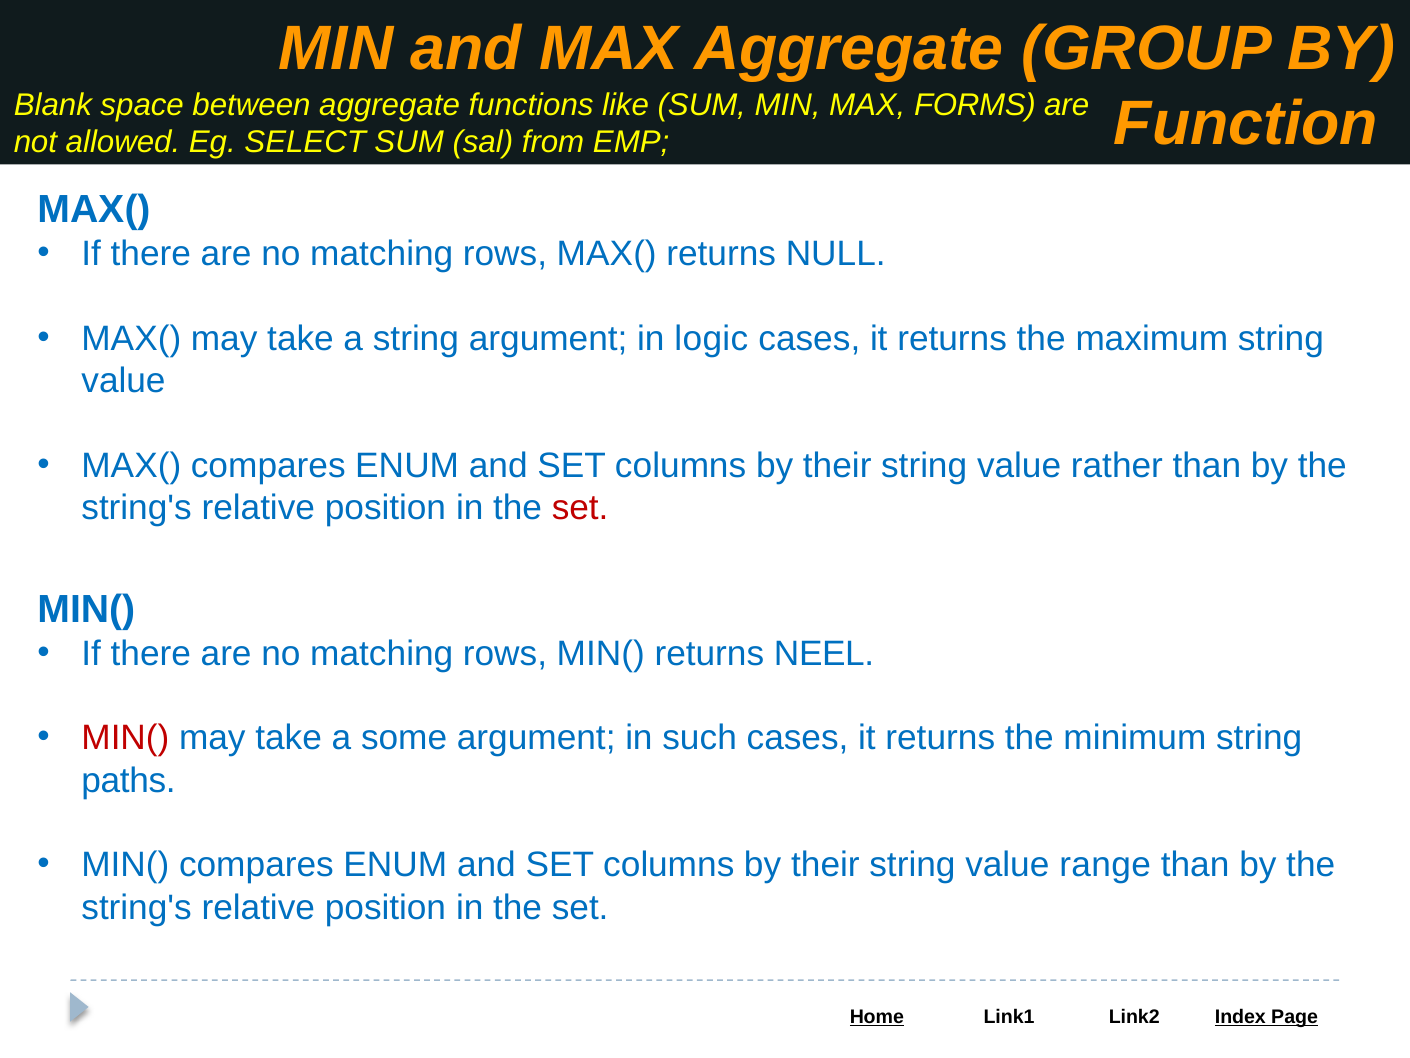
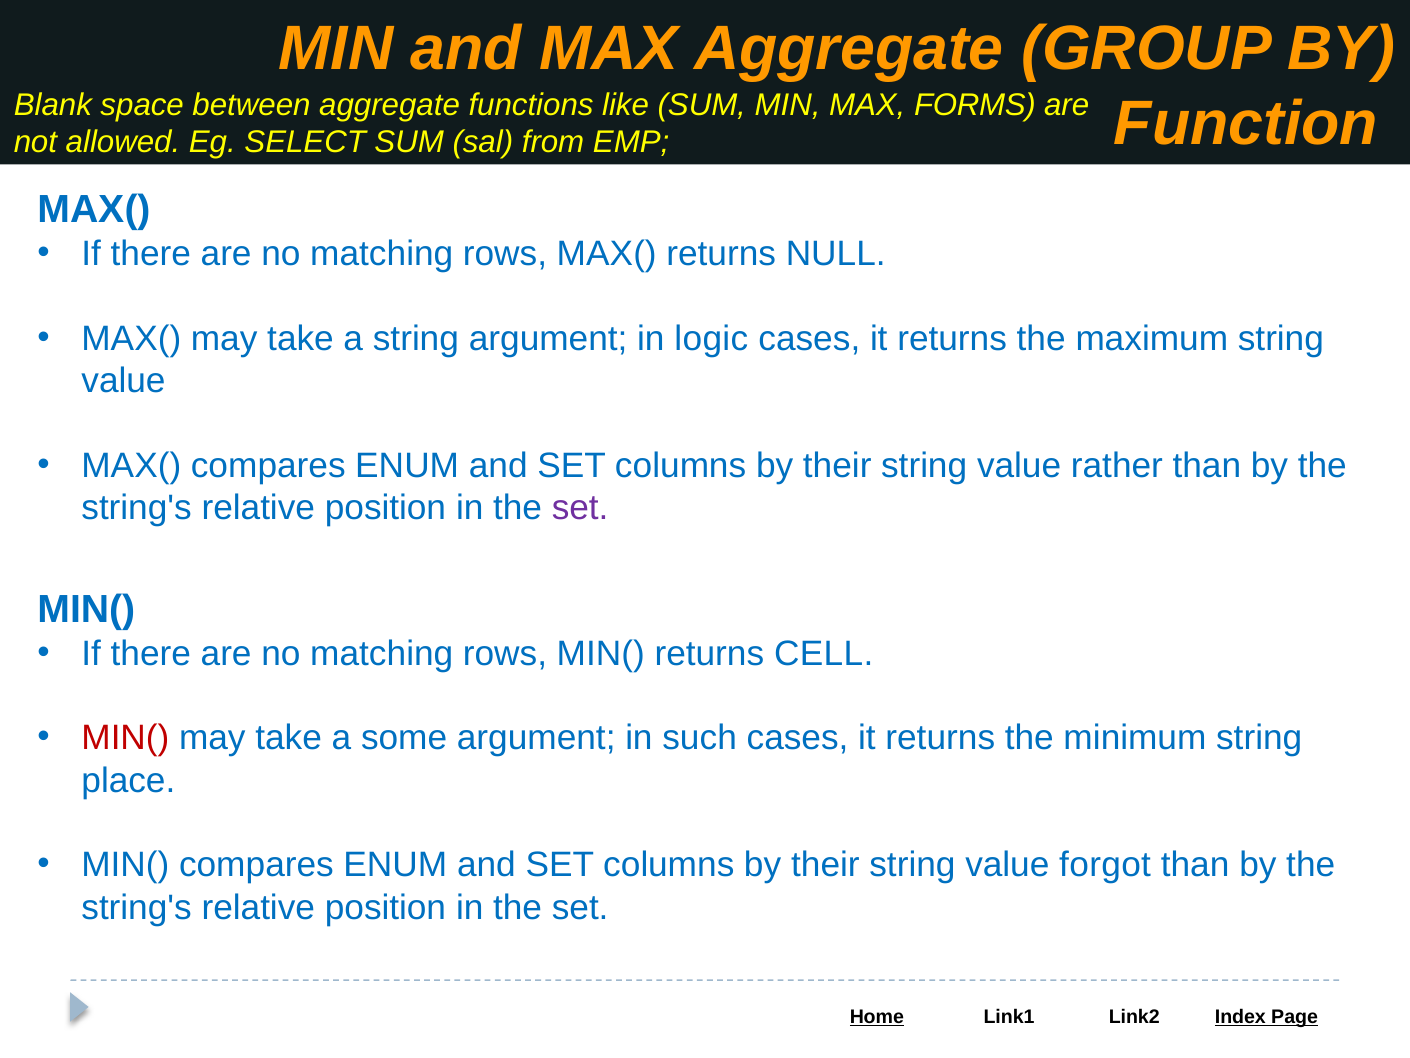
set colour: red -> purple (580, 508)
NEEL: NEEL -> CELL (824, 653)
paths: paths -> place (128, 780)
range: range -> forgot (1105, 865)
